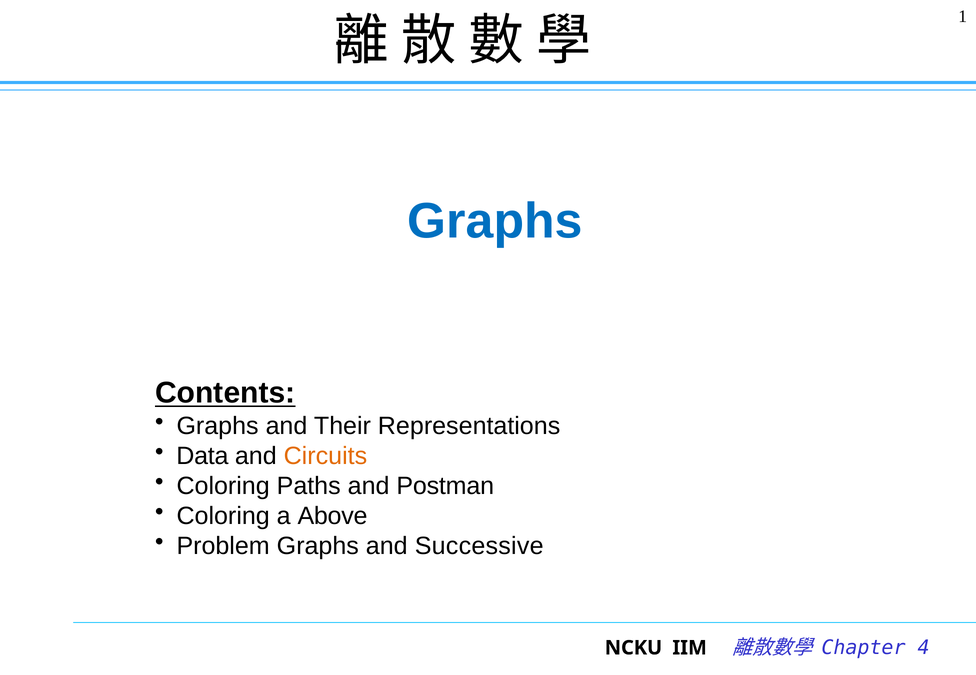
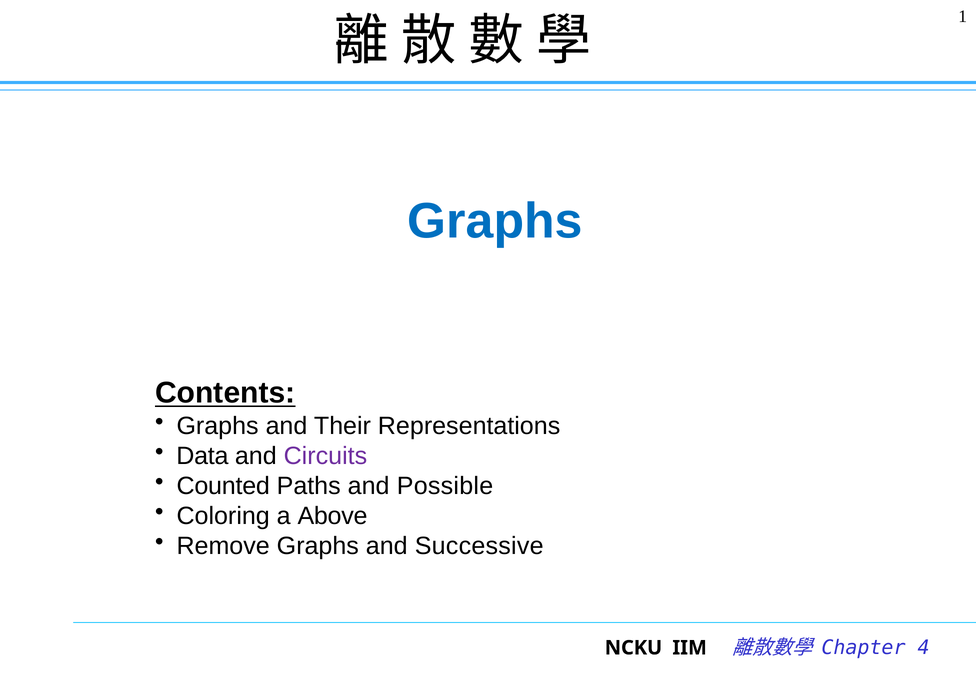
Circuits colour: orange -> purple (325, 457)
Coloring: Coloring -> Counted (223, 487)
Postman: Postman -> Possible (445, 487)
Problem: Problem -> Remove (223, 547)
